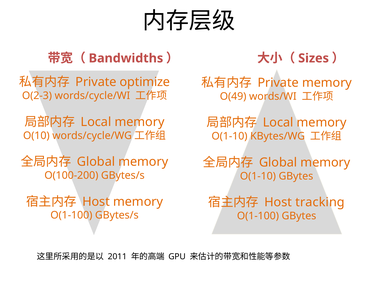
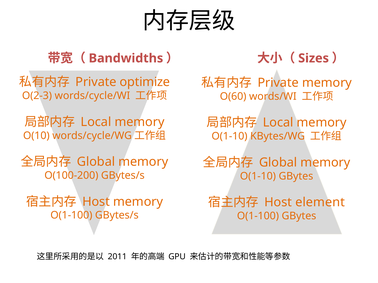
O(49: O(49 -> O(60 (233, 97)
tracking: tracking -> element (320, 203)
